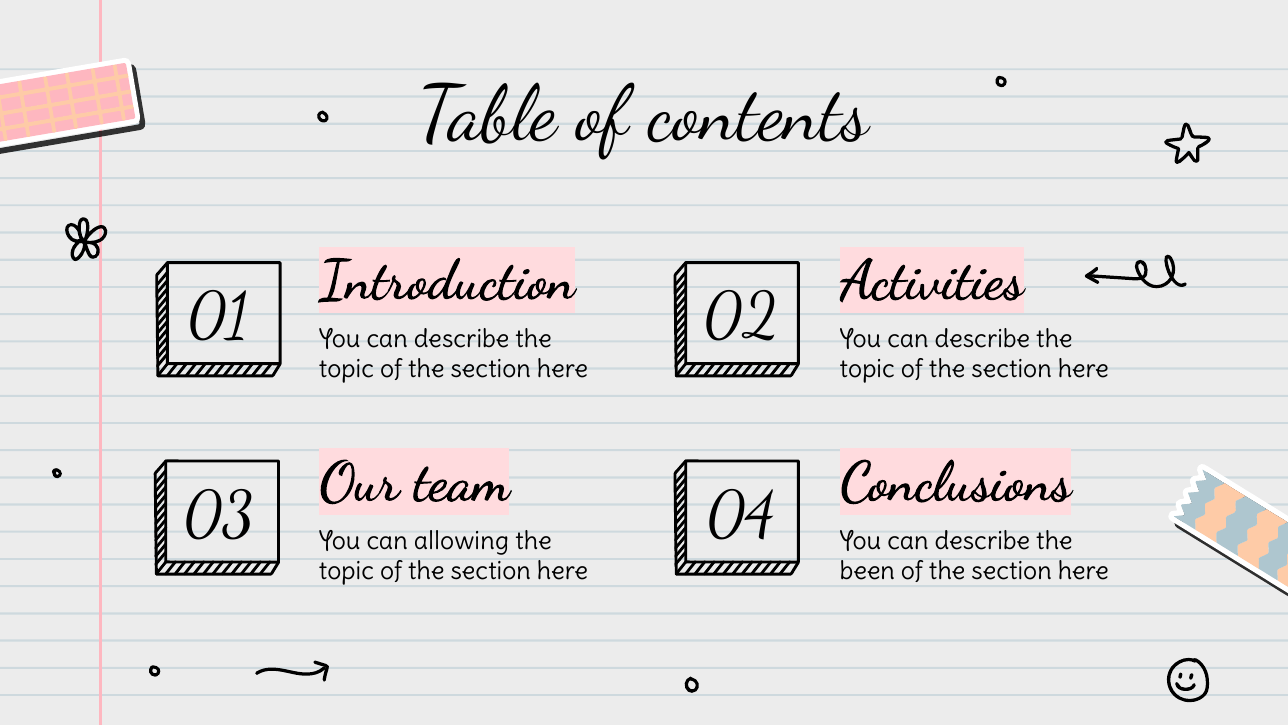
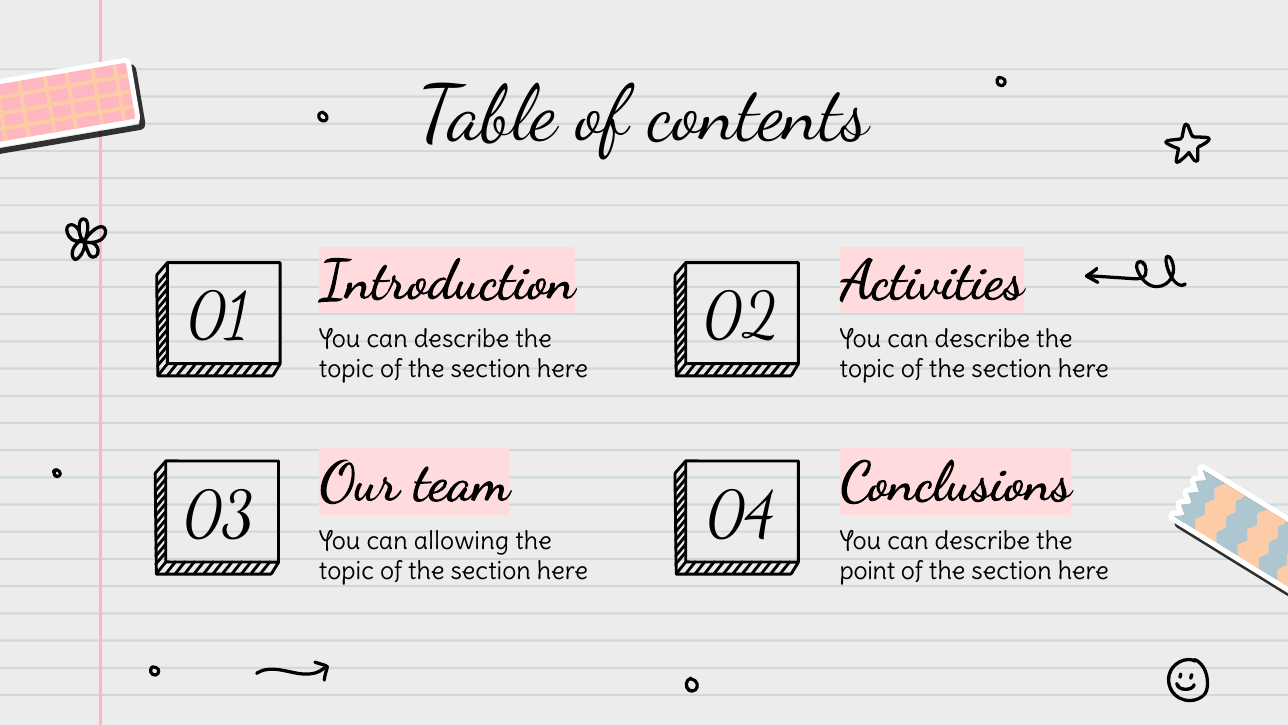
been: been -> point (867, 571)
